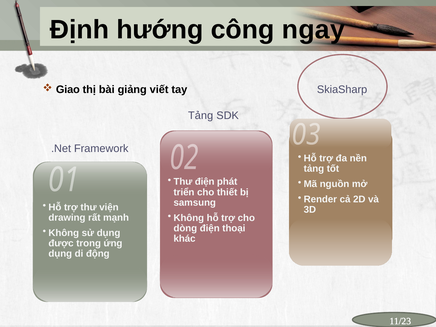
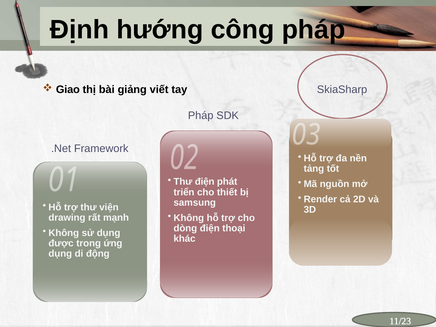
công ngay: ngay -> pháp (313, 30)
Tảng: Tảng -> Pháp (201, 116)
